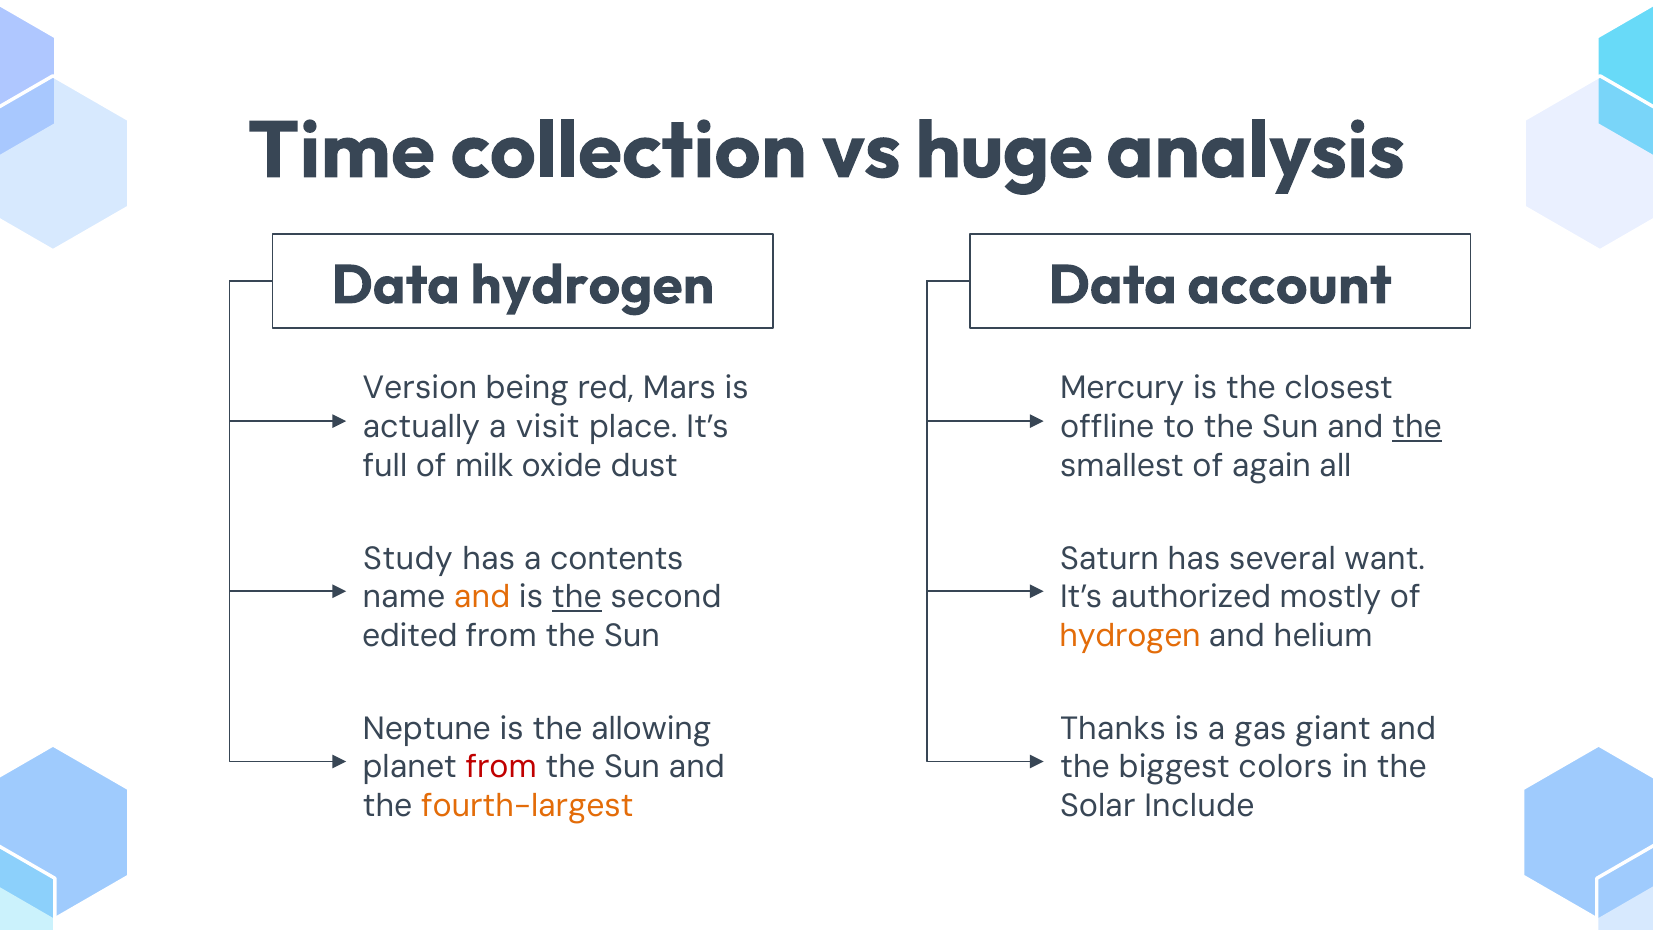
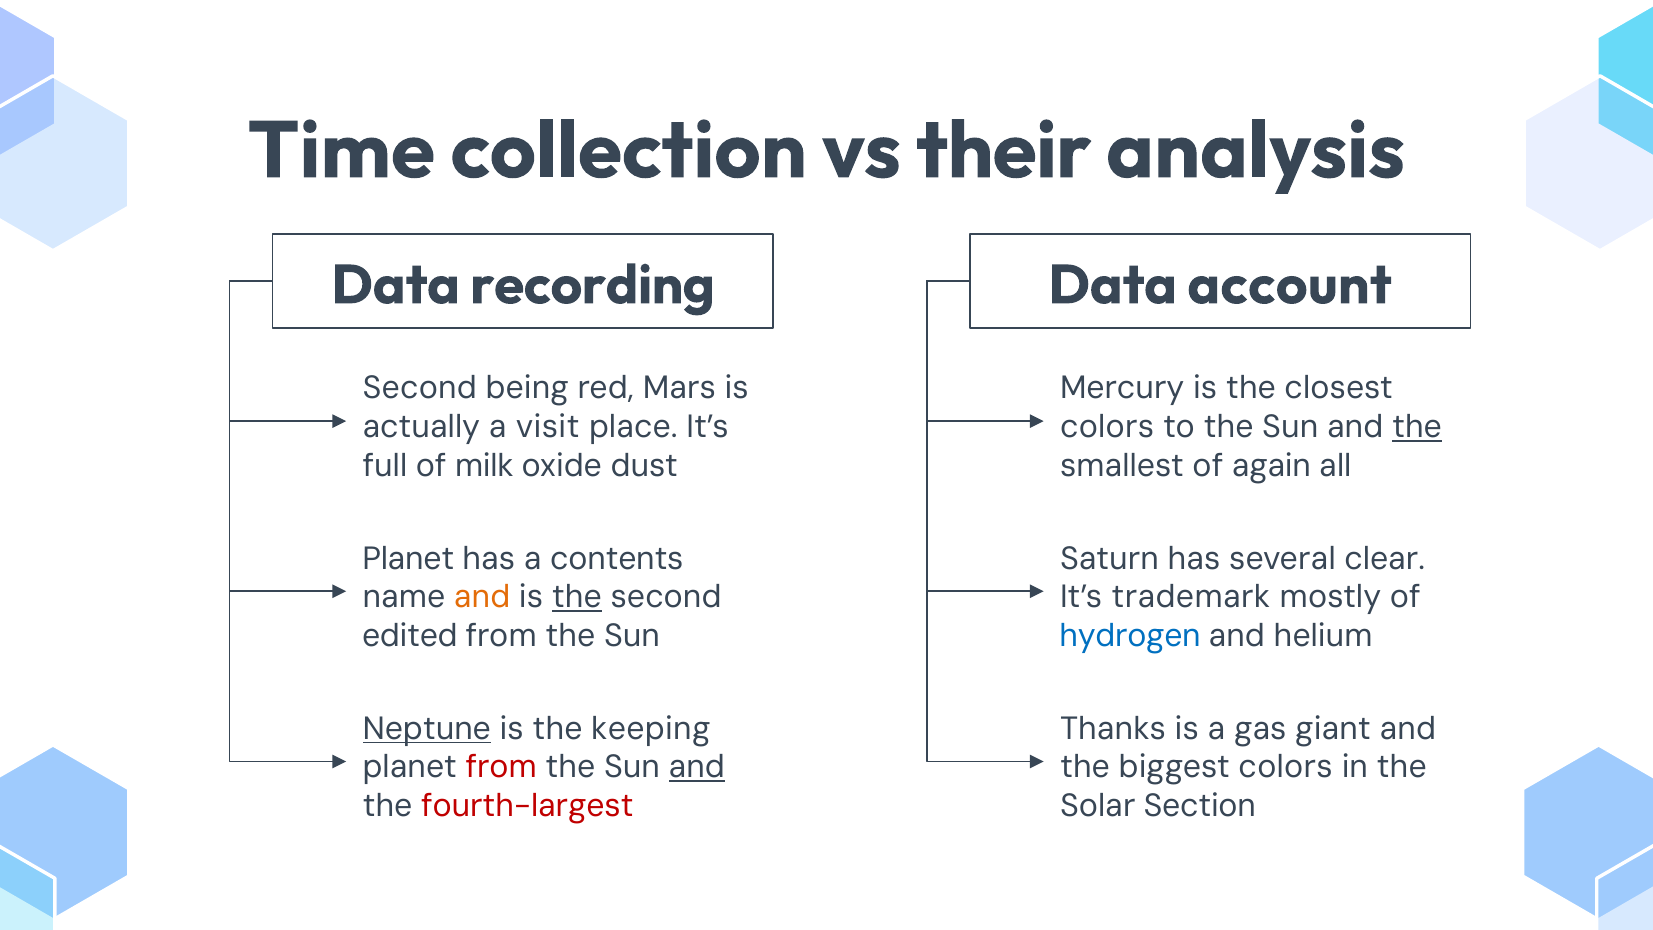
huge: huge -> their (1004, 151)
Data hydrogen: hydrogen -> recording (593, 285)
Version: Version -> Second (420, 388)
offline: offline -> colors (1107, 427)
Study: Study -> Planet (408, 558)
want: want -> clear (1385, 558)
authorized: authorized -> trademark (1191, 597)
hydrogen colour: orange -> blue (1130, 636)
Neptune underline: none -> present (427, 729)
allowing: allowing -> keeping (651, 729)
and underline: none -> present (697, 767)
fourth-largest colour: orange -> red (527, 806)
Include: Include -> Section (1200, 806)
